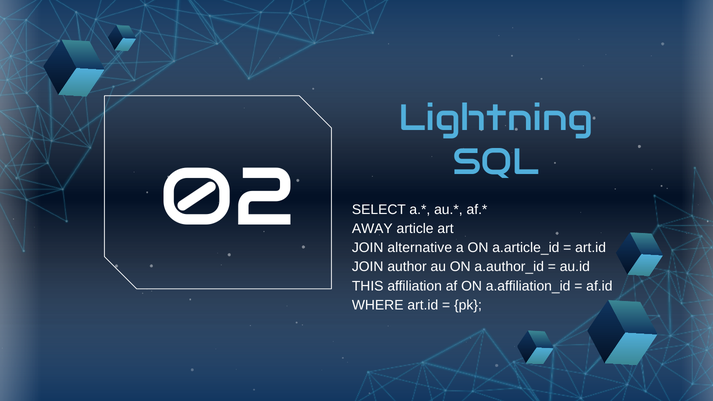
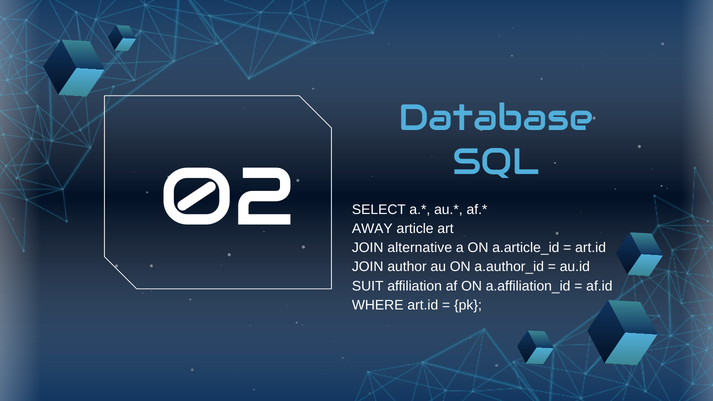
Lightning: Lightning -> Database (496, 118)
THIS: THIS -> SUIT (368, 286)
